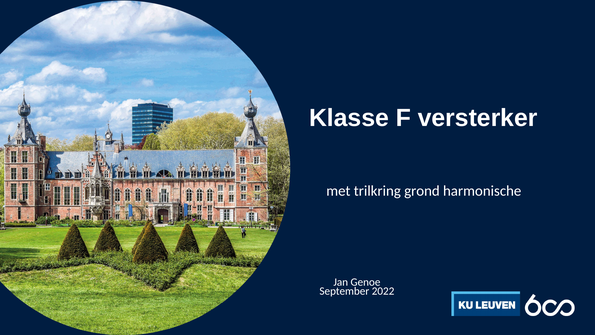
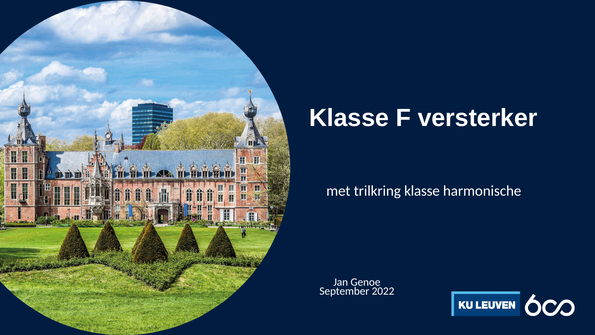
trilkring grond: grond -> klasse (422, 191)
